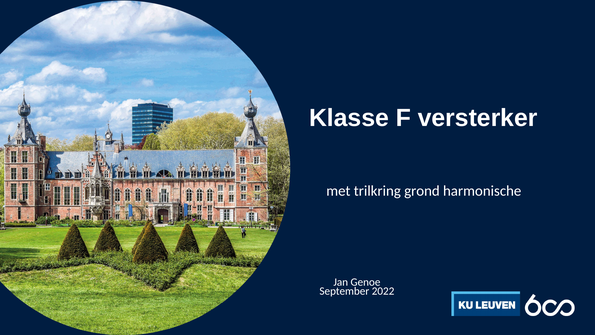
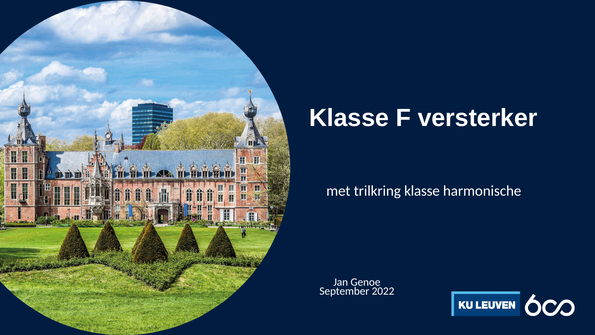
trilkring grond: grond -> klasse (422, 191)
